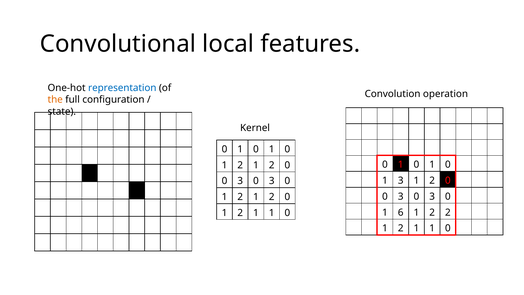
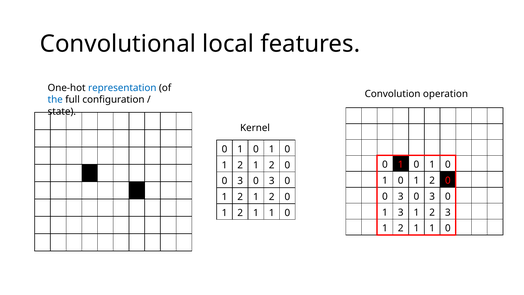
the colour: orange -> blue (55, 100)
3: 3 -> 0 (401, 180)
1 6: 6 -> 3 (401, 212)
2 2: 2 -> 3 (448, 212)
